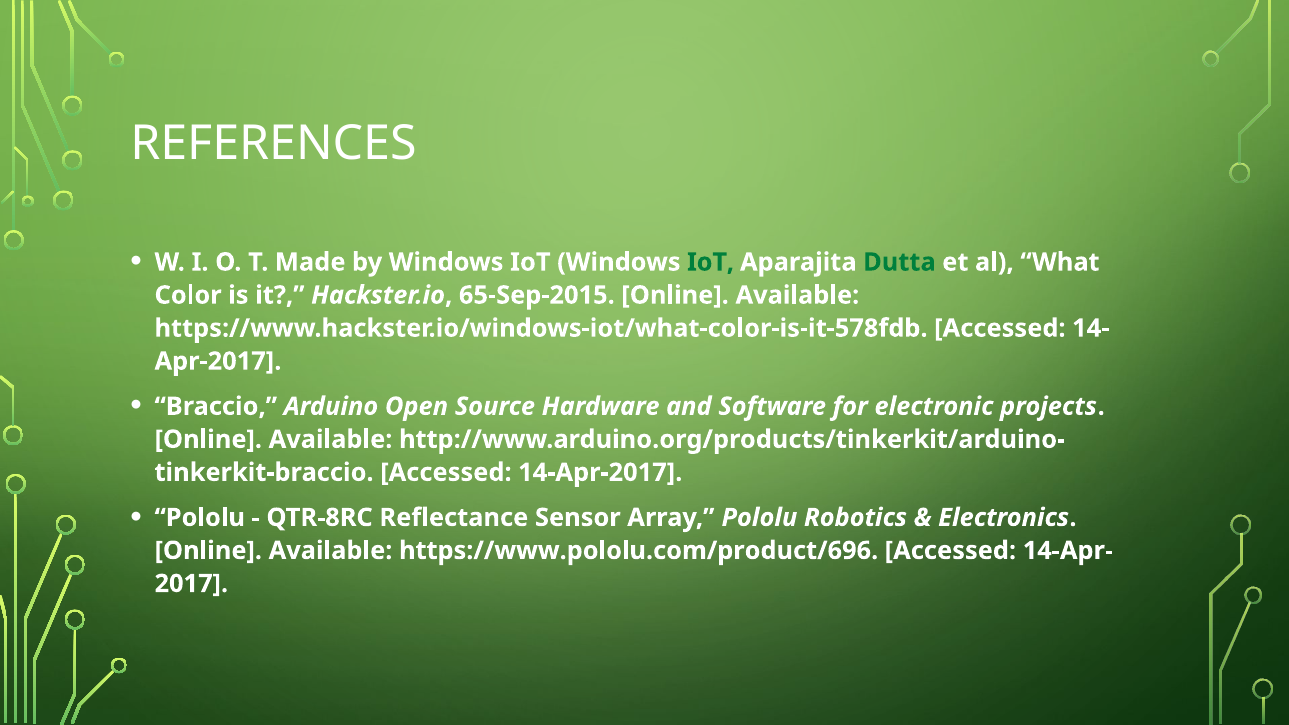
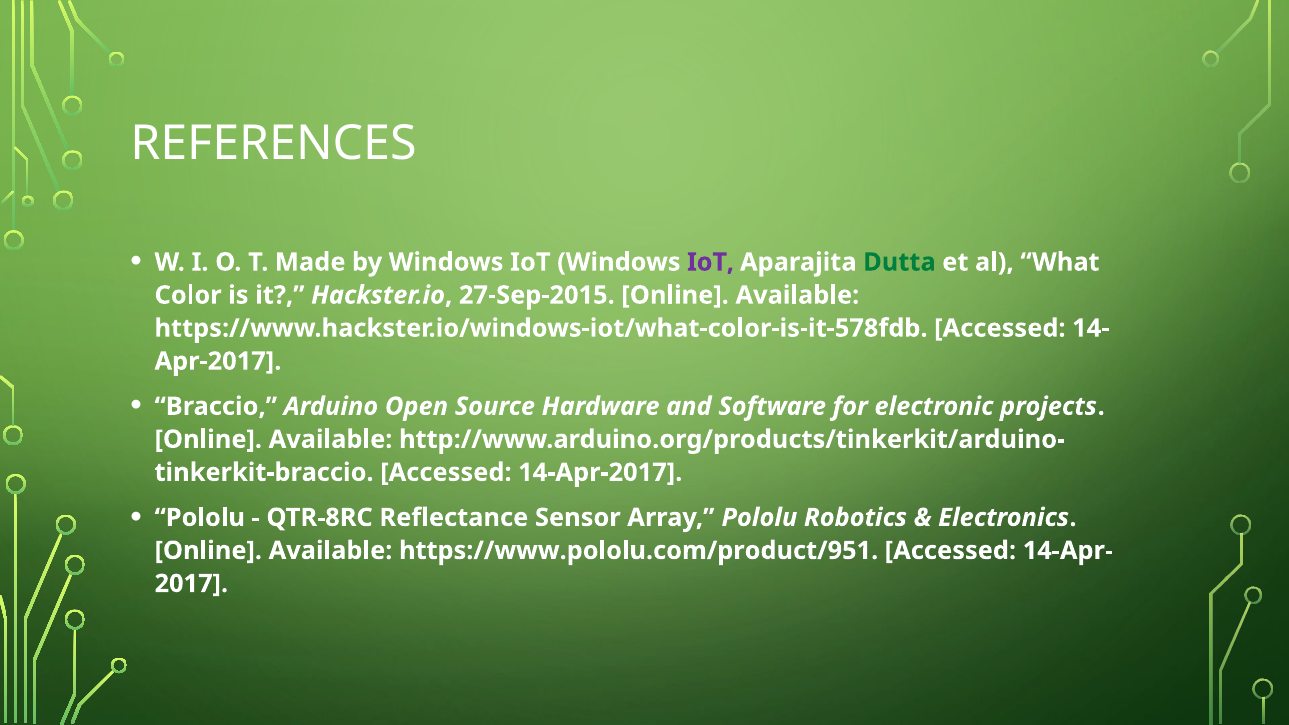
IoT colour: green -> purple (710, 262)
65-Sep-2015: 65-Sep-2015 -> 27-Sep-2015 (537, 295)
https://www.pololu.com/product/696: https://www.pololu.com/product/696 -> https://www.pololu.com/product/951 (639, 551)
